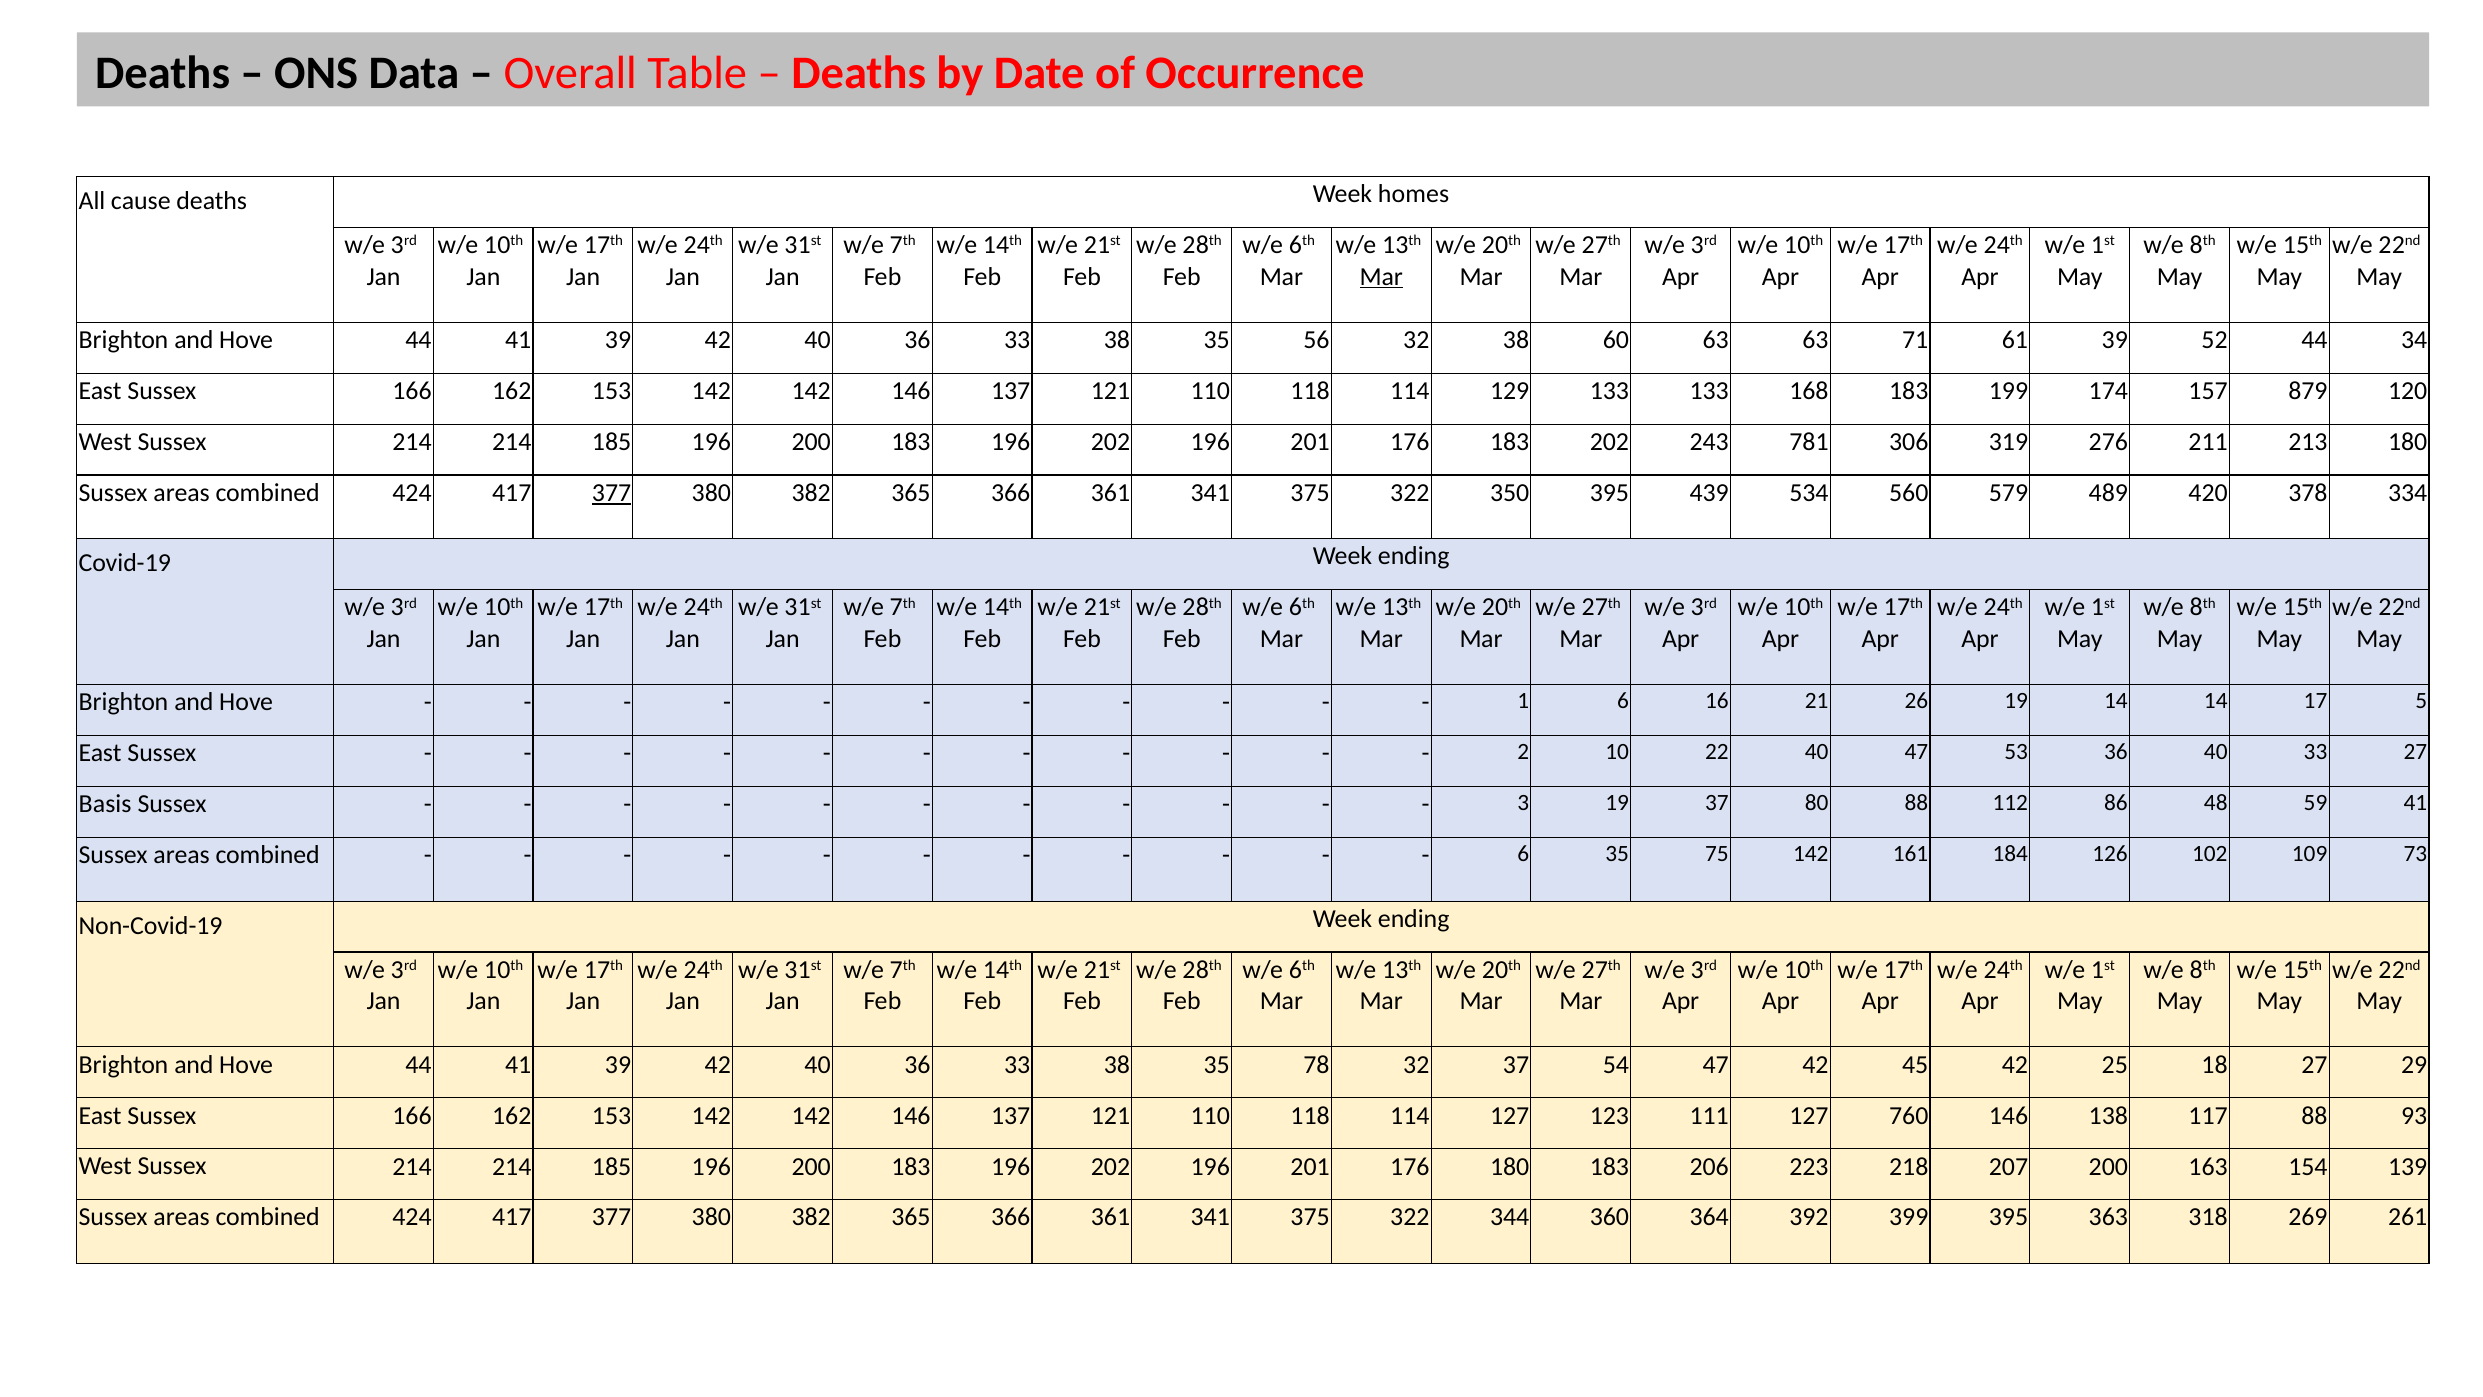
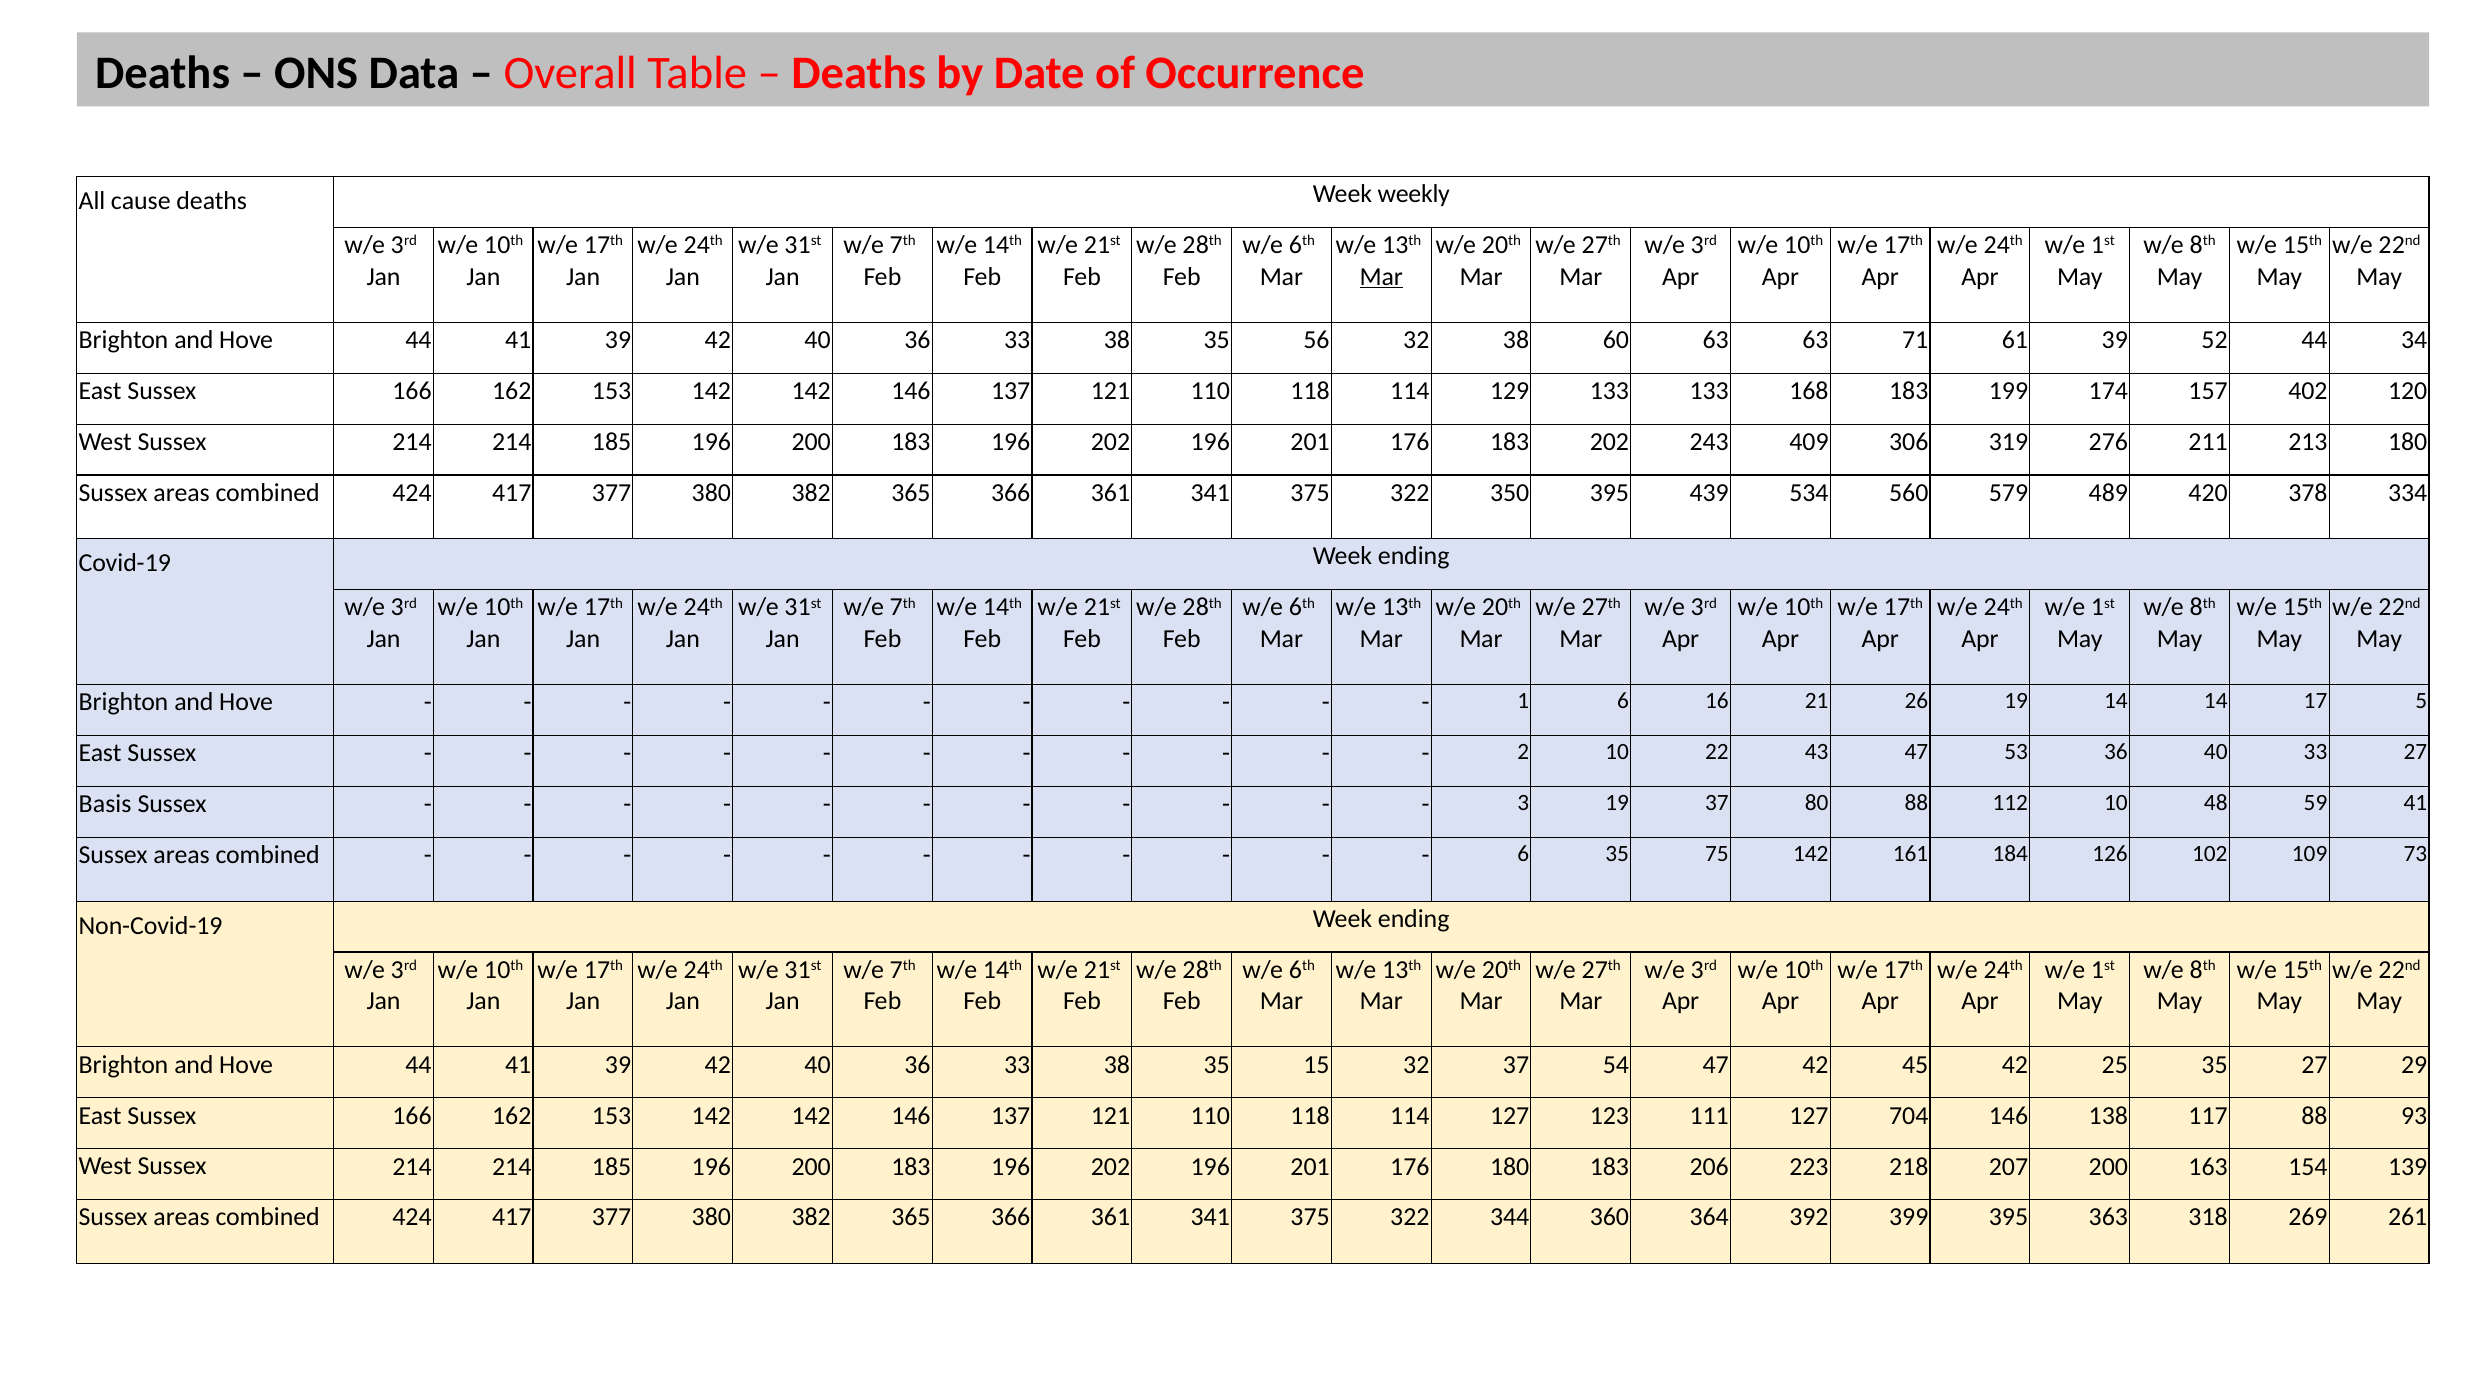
homes: homes -> weekly (1414, 194)
879: 879 -> 402 (2308, 391)
781: 781 -> 409 (1809, 442)
377 underline: present -> none (612, 493)
22 40: 40 -> 43 (1817, 752)
112 86: 86 -> 10 (2116, 803)
78: 78 -> 15 (1317, 1065)
25 18: 18 -> 35 (2215, 1065)
760: 760 -> 704 (1909, 1115)
